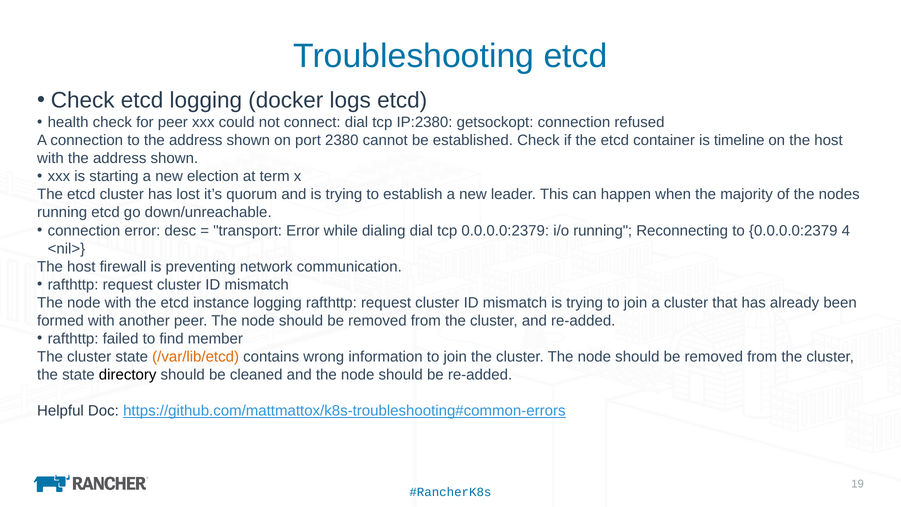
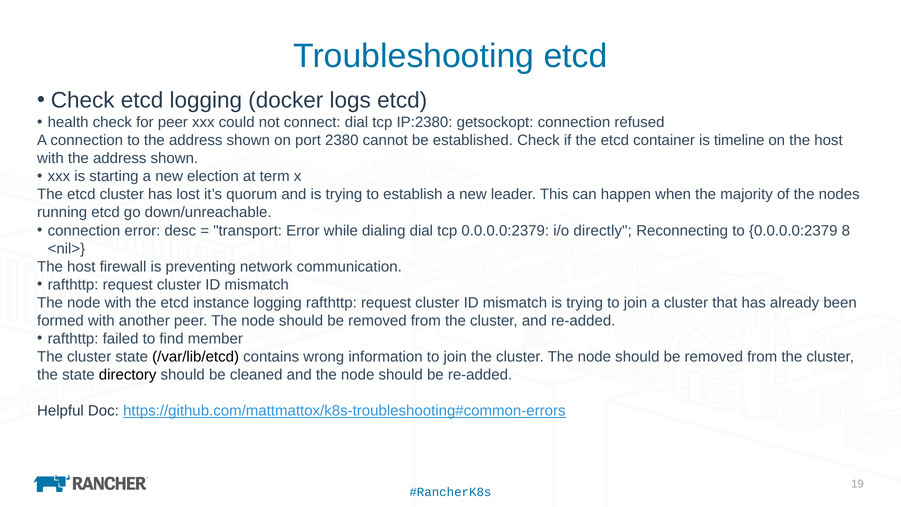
i/o running: running -> directly (603, 230)
4: 4 -> 8 (846, 230)
/var/lib/etcd colour: orange -> black (196, 357)
